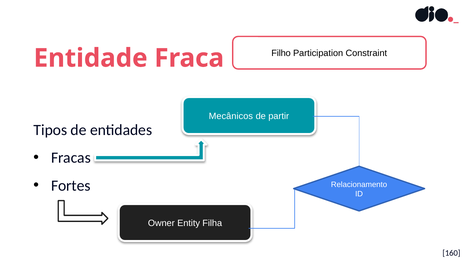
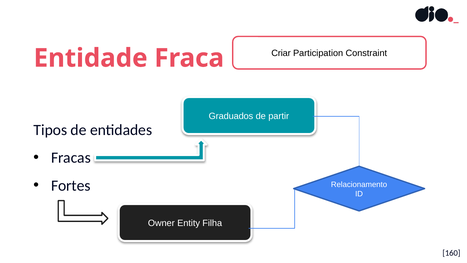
Filho: Filho -> Criar (281, 53)
Mecânicos: Mecânicos -> Graduados (231, 116)
